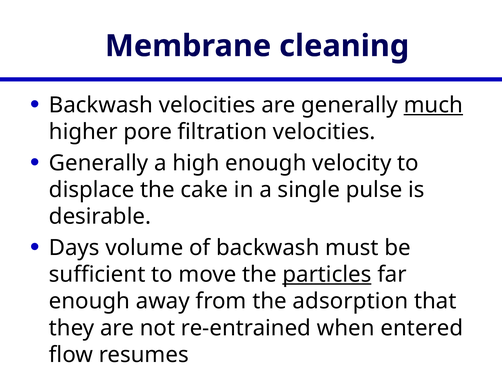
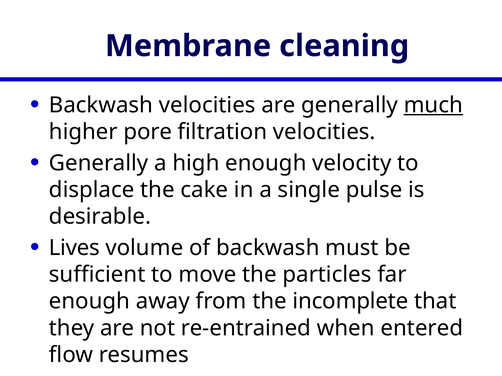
Days: Days -> Lives (74, 248)
particles underline: present -> none (327, 275)
adsorption: adsorption -> incomplete (350, 302)
